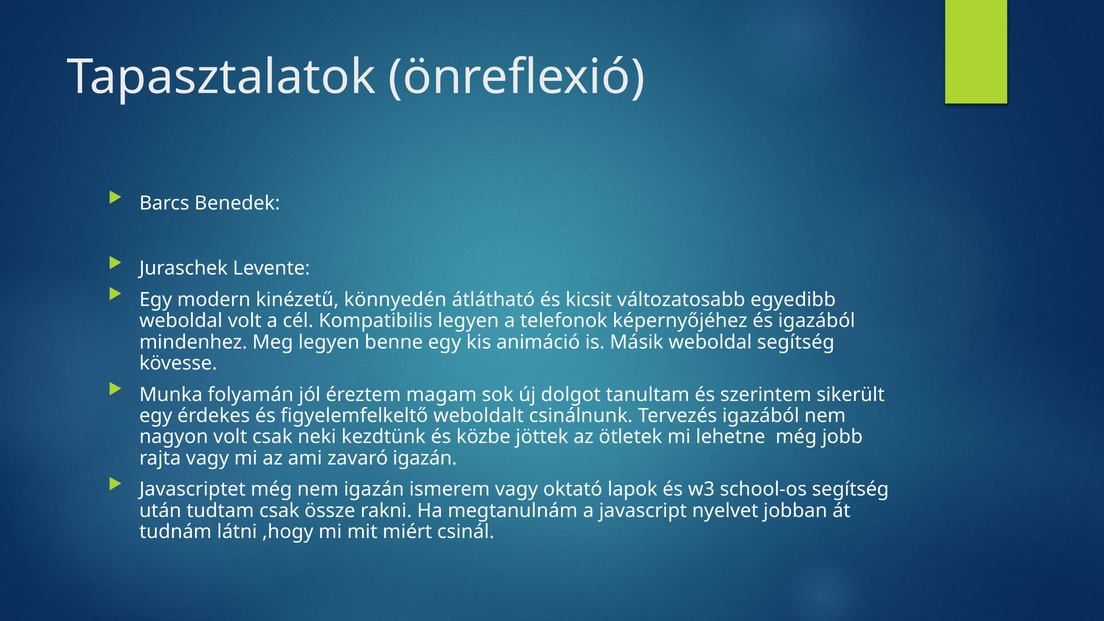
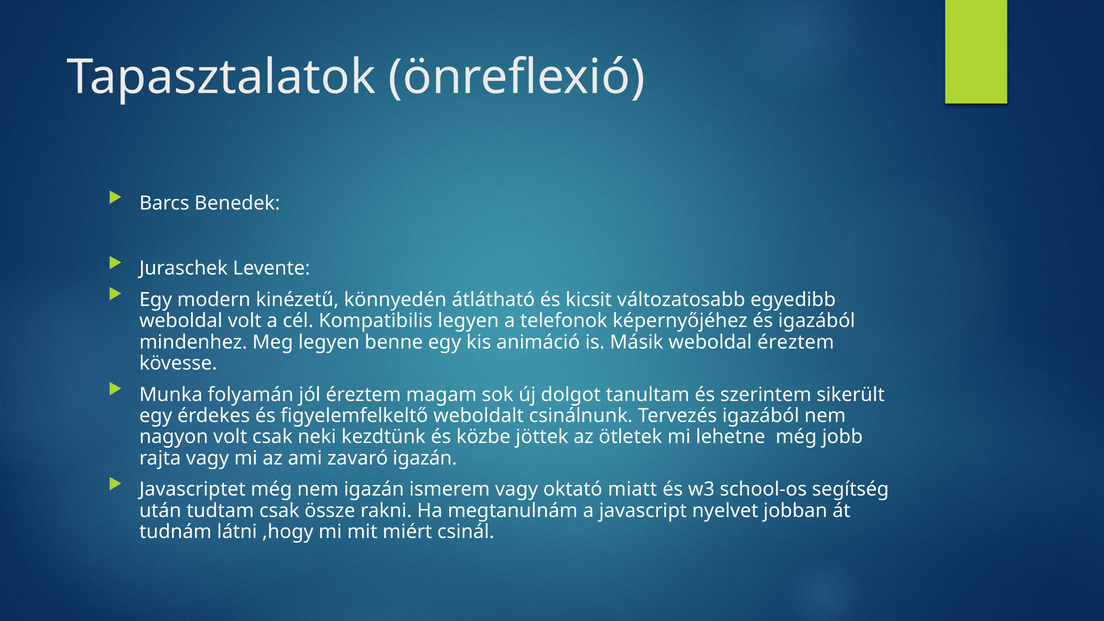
weboldal segítség: segítség -> éreztem (796, 342)
lapok: lapok -> miatt (632, 490)
